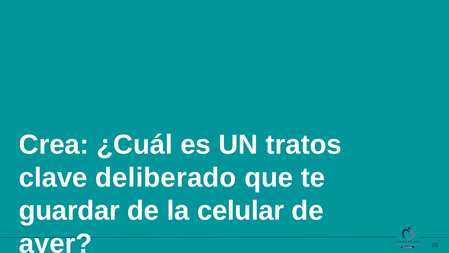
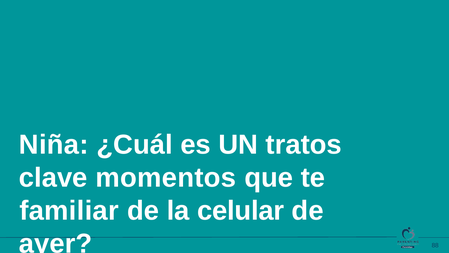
Crea: Crea -> Niña (54, 144)
deliberado: deliberado -> momentos (166, 177)
guardar: guardar -> familiar (69, 210)
